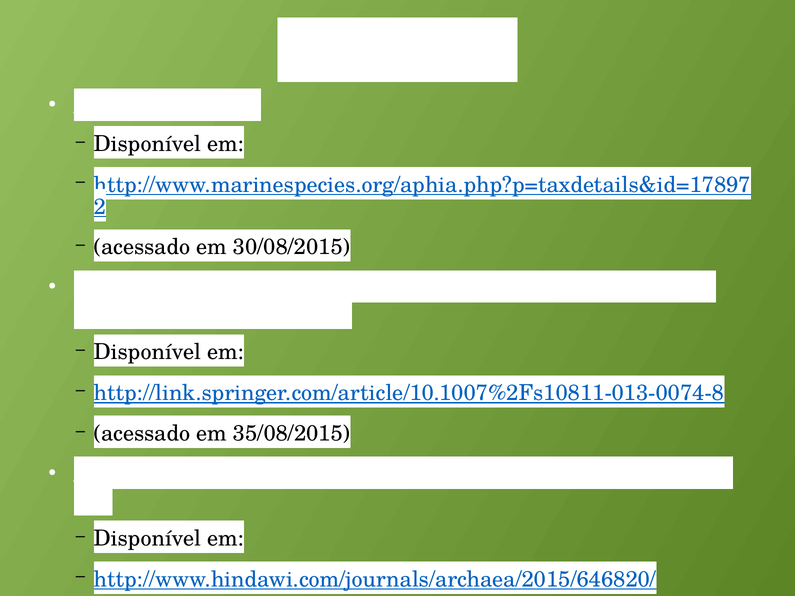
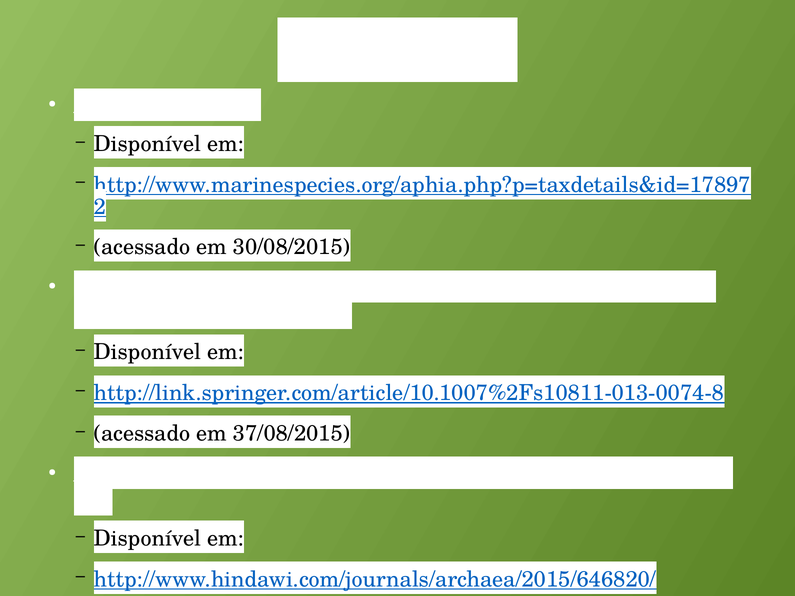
35/08/2015: 35/08/2015 -> 37/08/2015 (292, 433)
